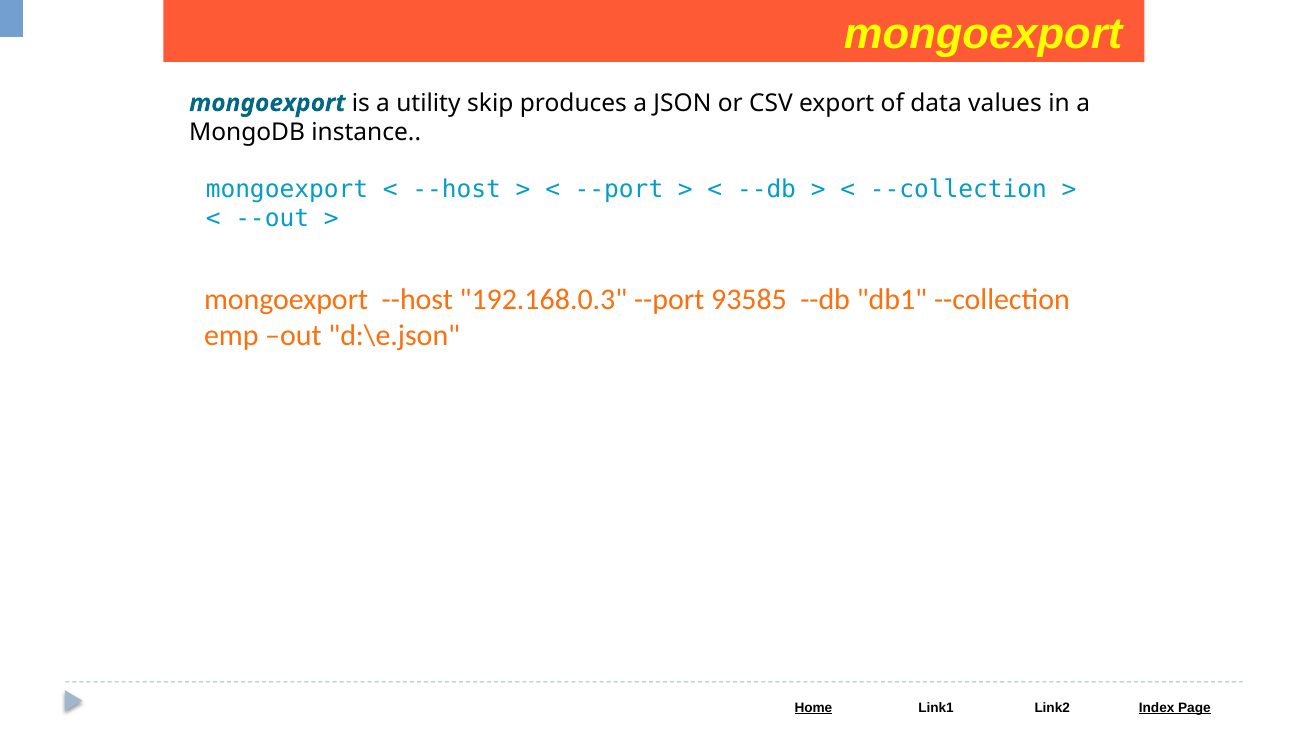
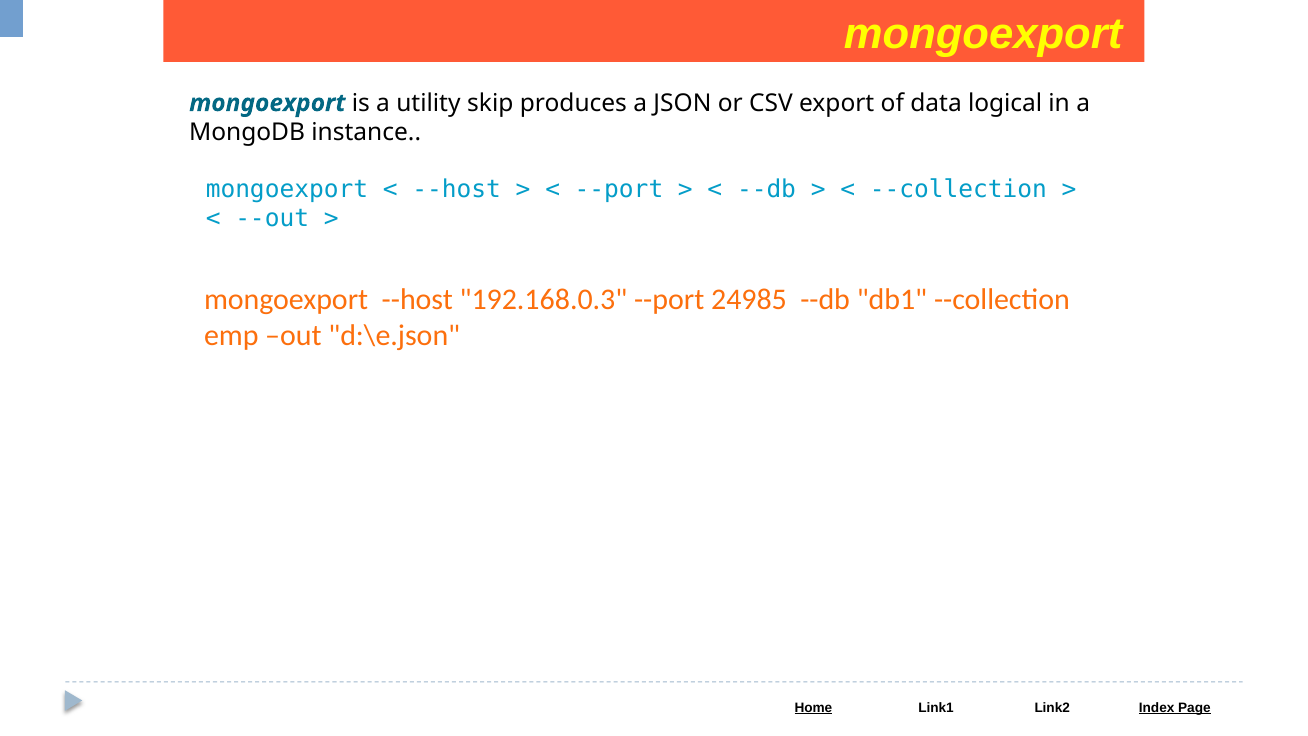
values: values -> logical (1005, 103)
93585: 93585 -> 24985 (749, 300)
